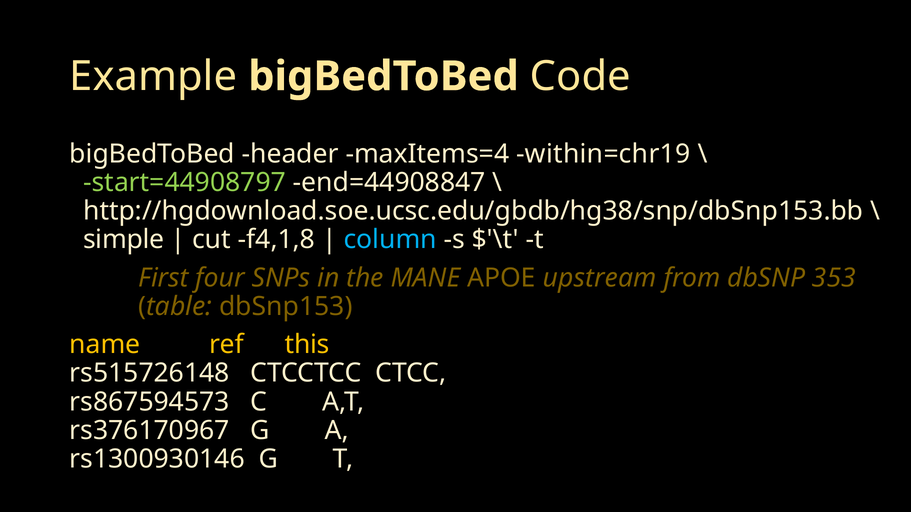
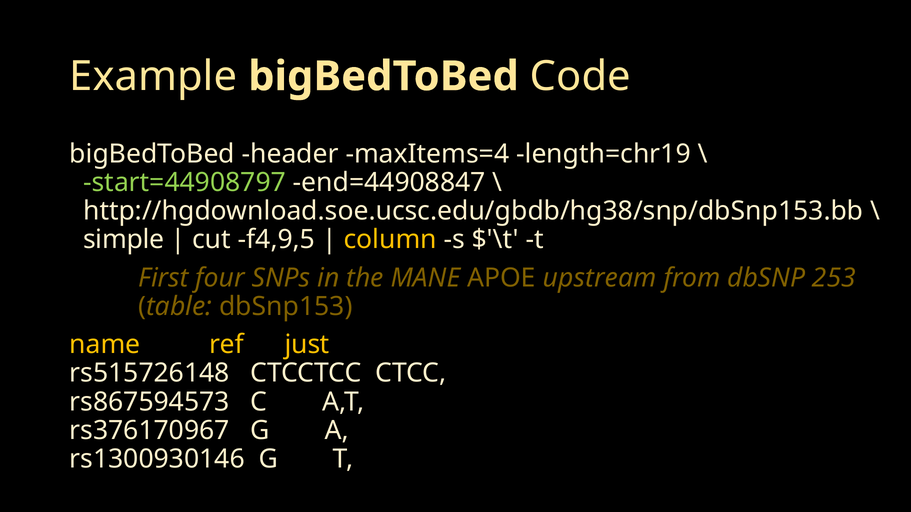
within=chr19: within=chr19 -> length=chr19 (603, 154)
f4,1,8: f4,1,8 -> f4,9,5 (276, 240)
column colour: light blue -> yellow (390, 240)
353: 353 -> 253 (834, 278)
this: this -> just (307, 345)
